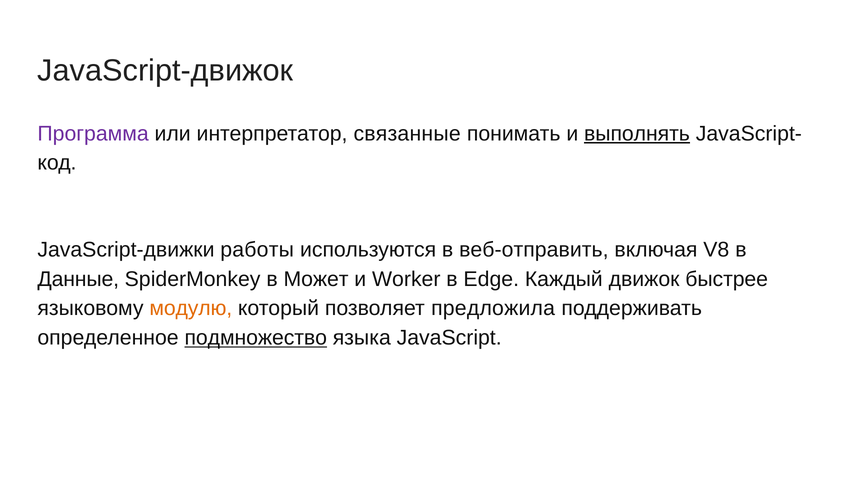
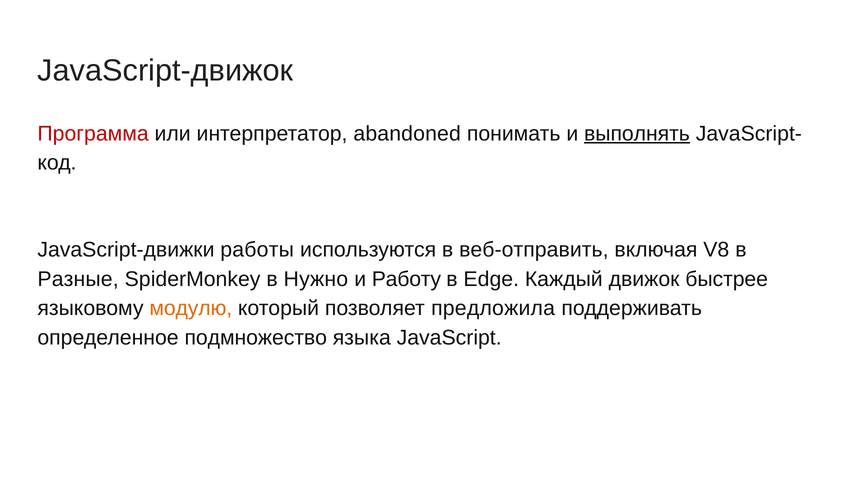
Программа colour: purple -> red (93, 134)
связанные: связанные -> abandoned (407, 134)
Данные: Данные -> Разные (78, 279)
Может: Может -> Нужно (316, 279)
Worker: Worker -> Работу (406, 279)
подмножество underline: present -> none (256, 338)
